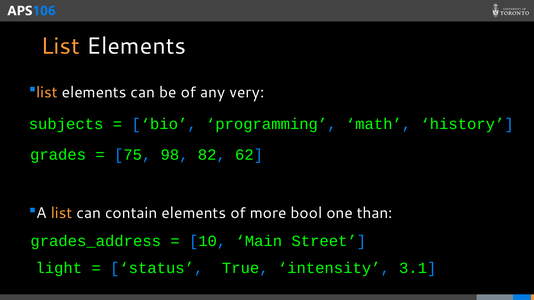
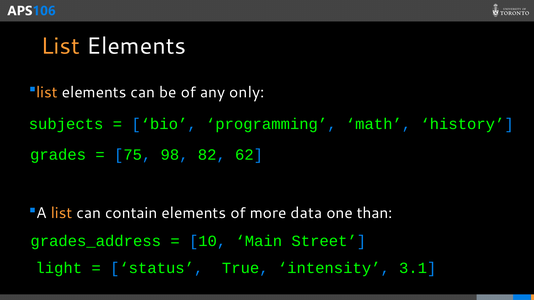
very: very -> only (247, 92)
bool: bool -> data (306, 213)
